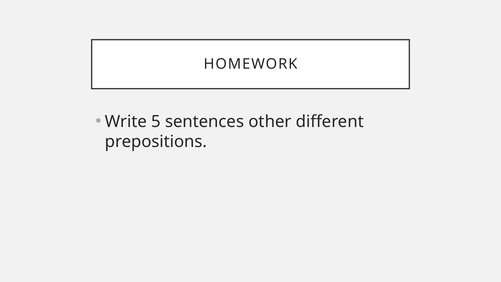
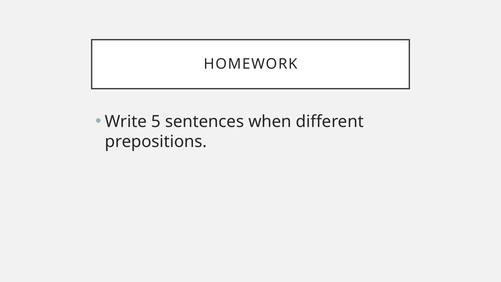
other: other -> when (270, 121)
